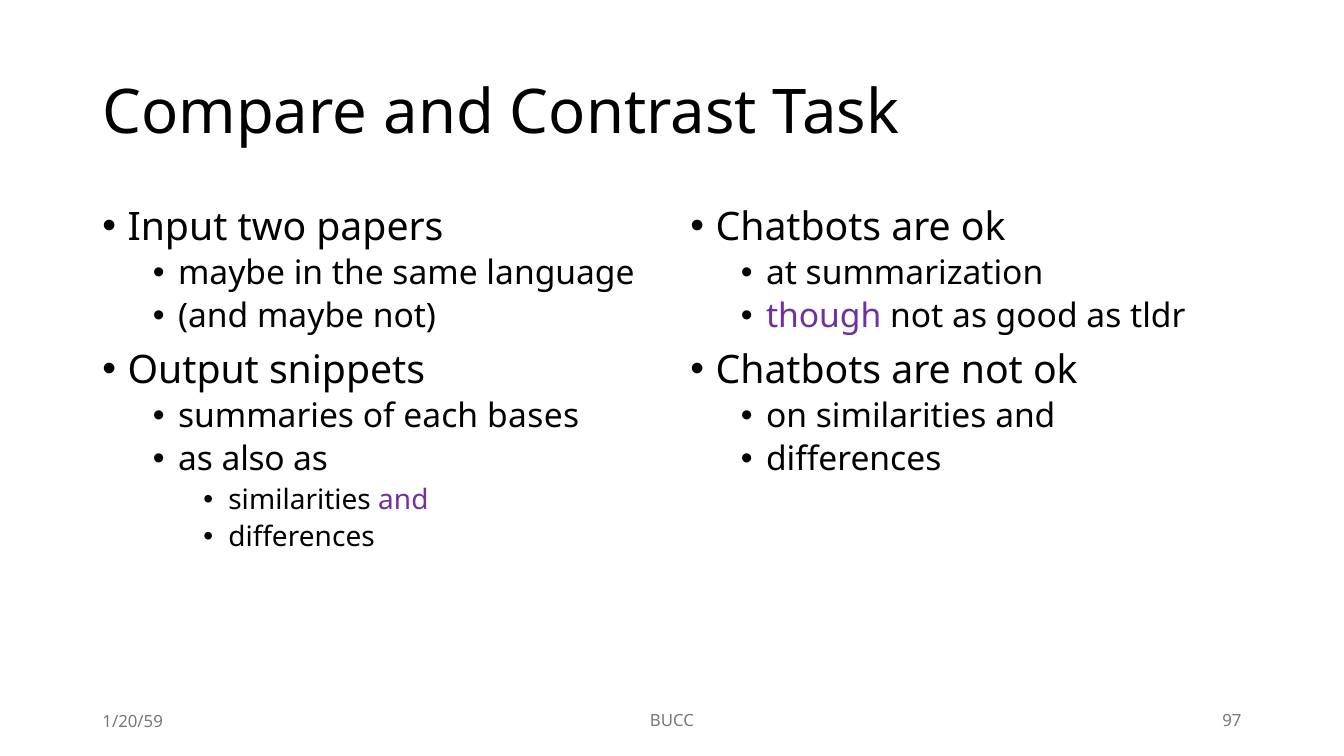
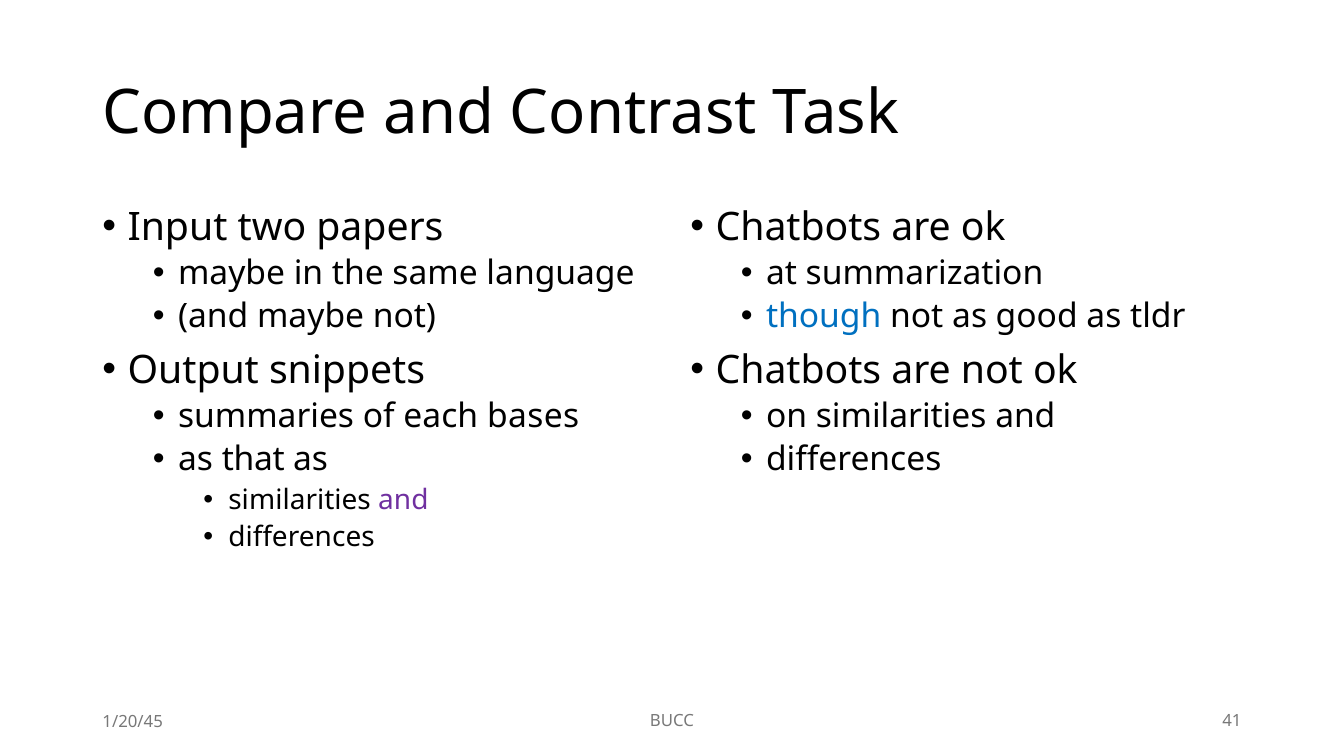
though colour: purple -> blue (824, 317)
also: also -> that (253, 460)
97: 97 -> 41 (1232, 721)
1/20/59: 1/20/59 -> 1/20/45 (133, 722)
